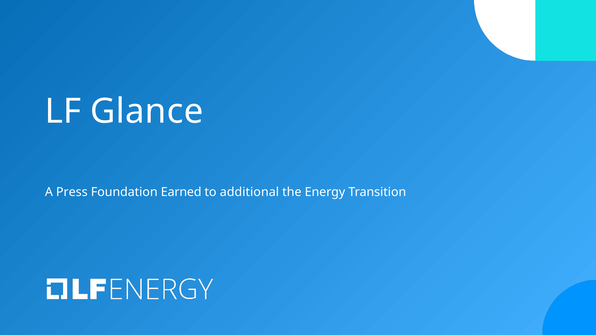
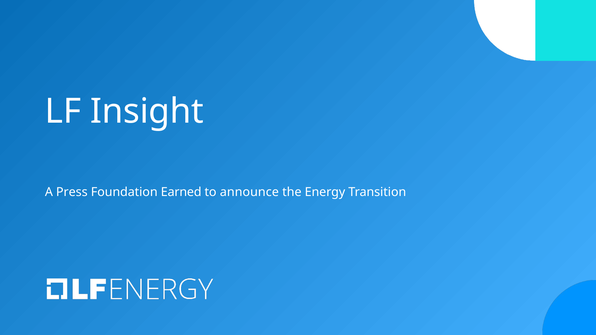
Glance: Glance -> Insight (147, 112)
additional: additional -> announce (249, 192)
